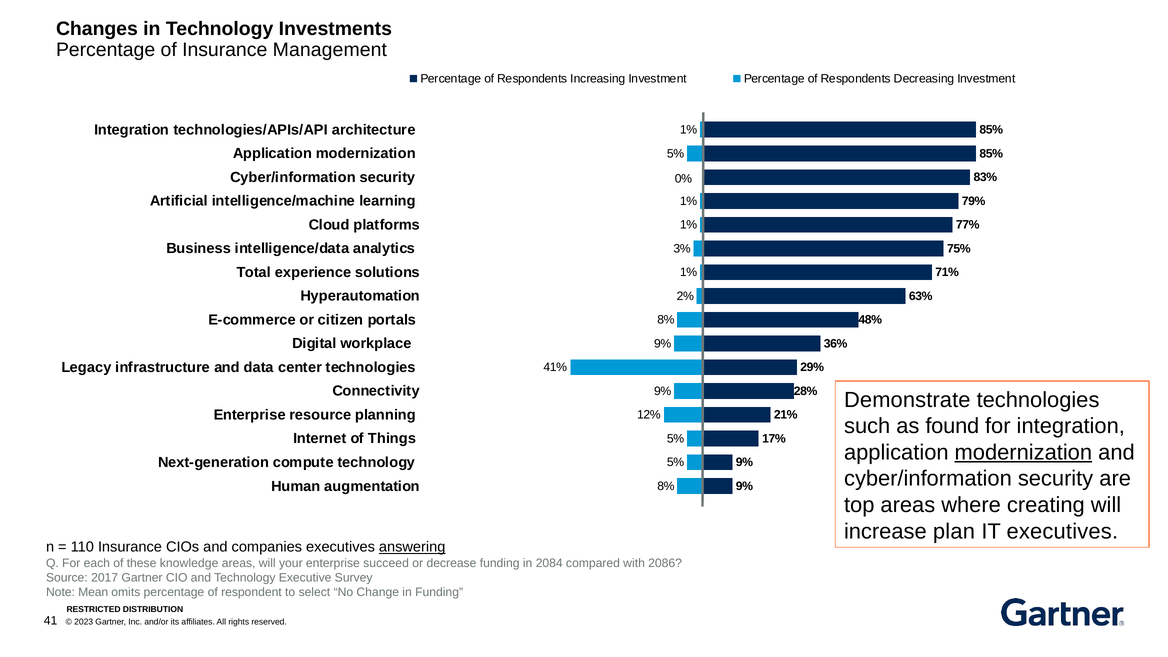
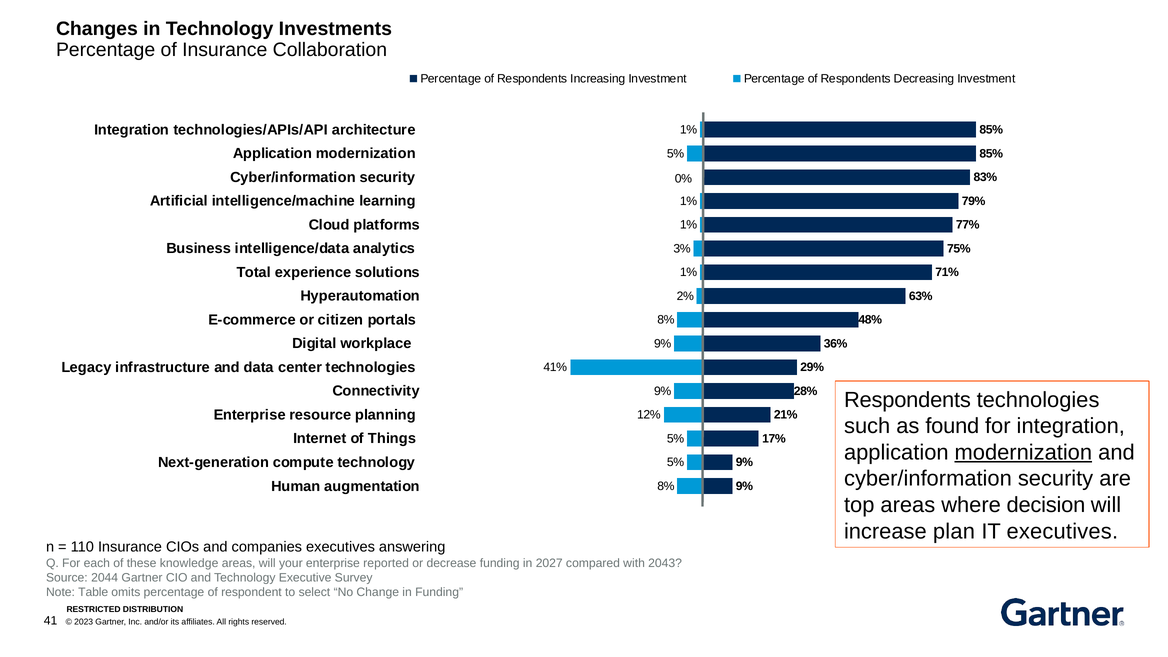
Management: Management -> Collaboration (330, 50)
Demonstrate: Demonstrate -> Respondents (907, 400)
creating: creating -> decision (1046, 505)
answering underline: present -> none (412, 547)
succeed: succeed -> reported (386, 563)
2084: 2084 -> 2027 (549, 563)
2086: 2086 -> 2043 (665, 563)
2017: 2017 -> 2044 (105, 578)
Mean: Mean -> Table (93, 592)
